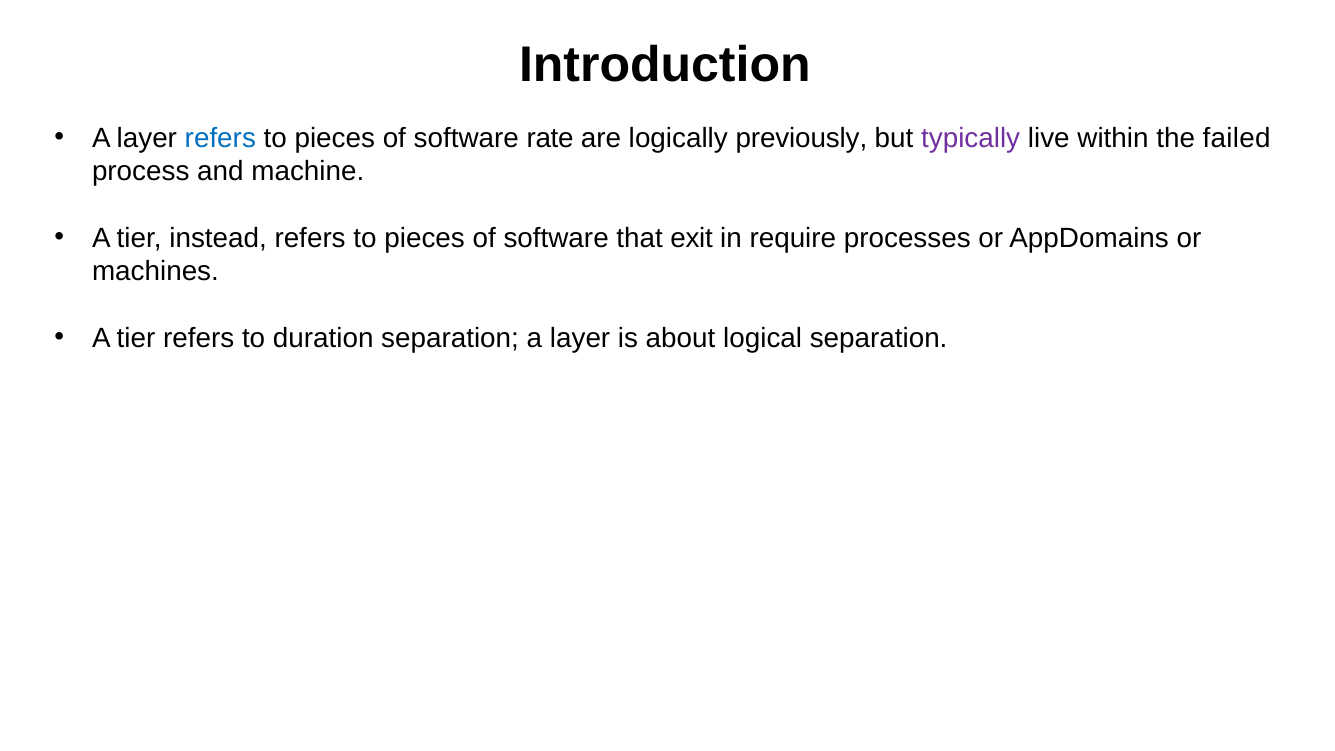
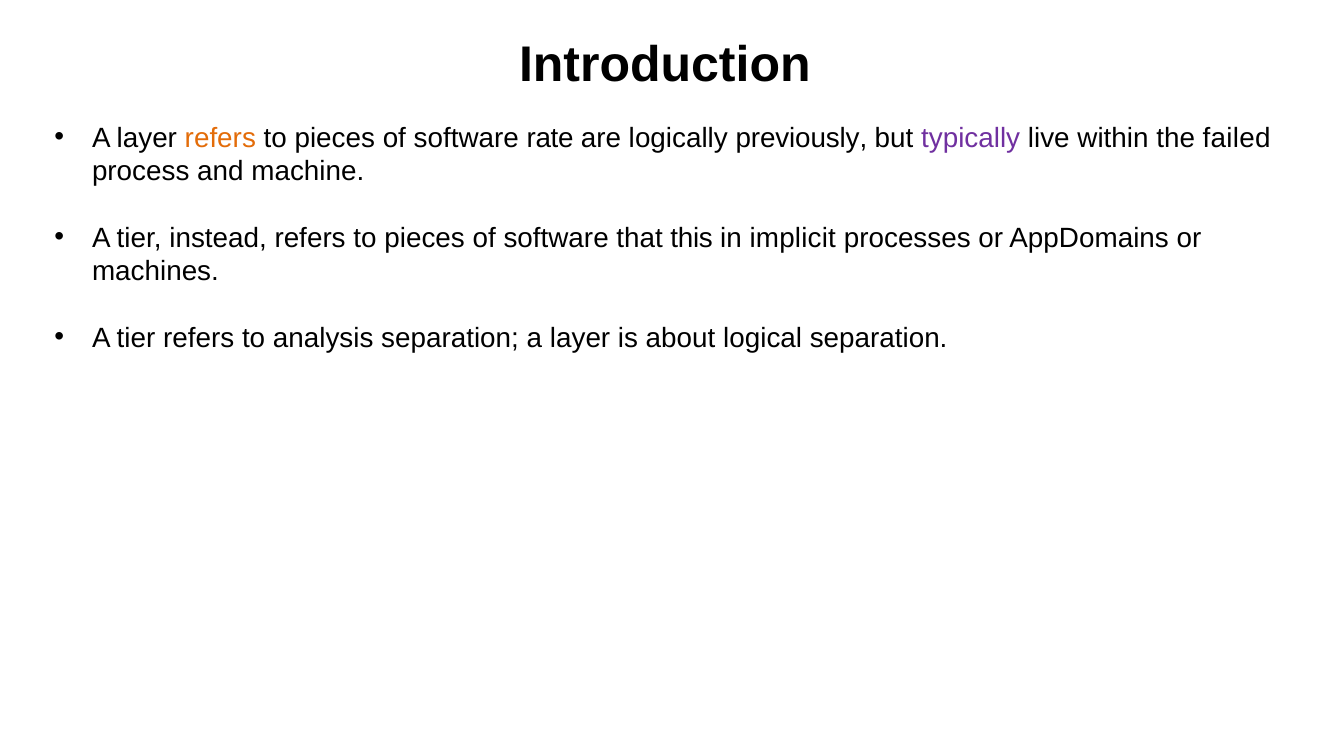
refers colour: blue -> orange (220, 138)
exit: exit -> this (692, 238)
require: require -> implicit (793, 238)
duration: duration -> analysis (323, 338)
